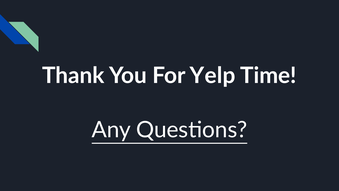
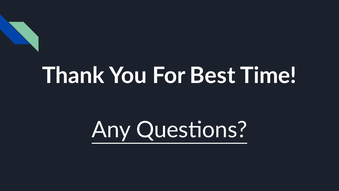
Yelp: Yelp -> Best (213, 76)
